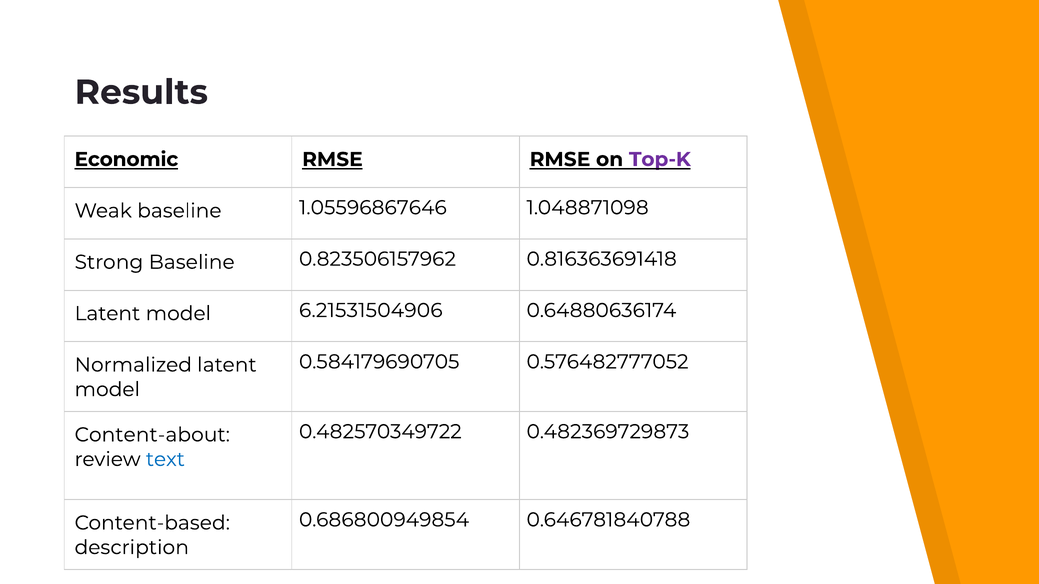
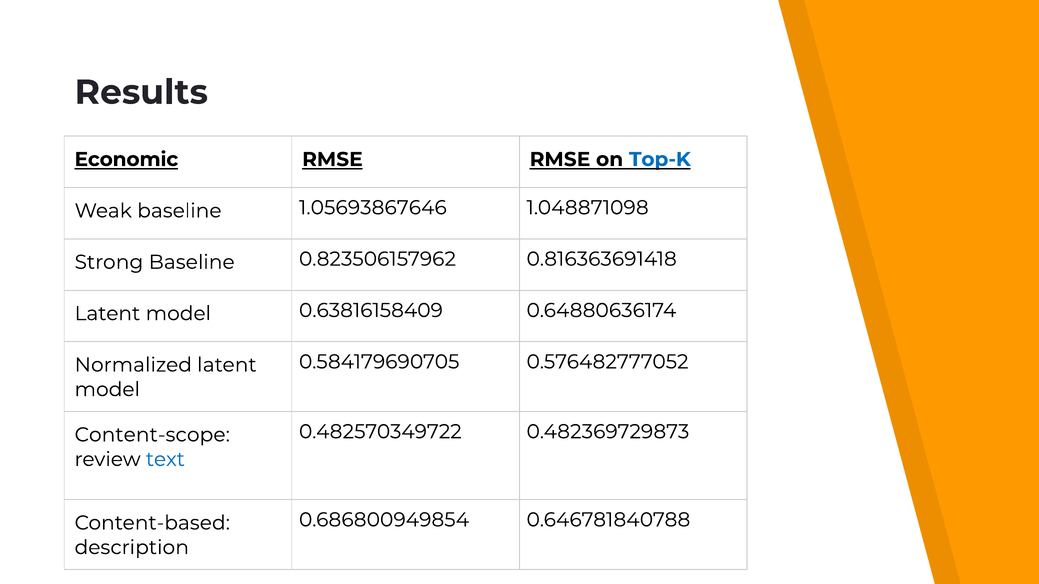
Top-K colour: purple -> blue (660, 160)
1.05596867646: 1.05596867646 -> 1.05693867646 (373, 208)
6.21531504906: 6.21531504906 -> 0.63816158409 (371, 311)
Content-about: Content-about -> Content-scope (152, 435)
